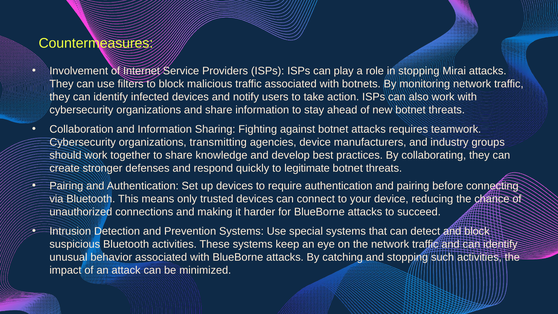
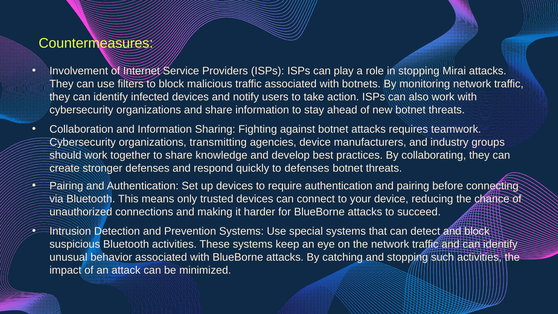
to legitimate: legitimate -> defenses (307, 168)
